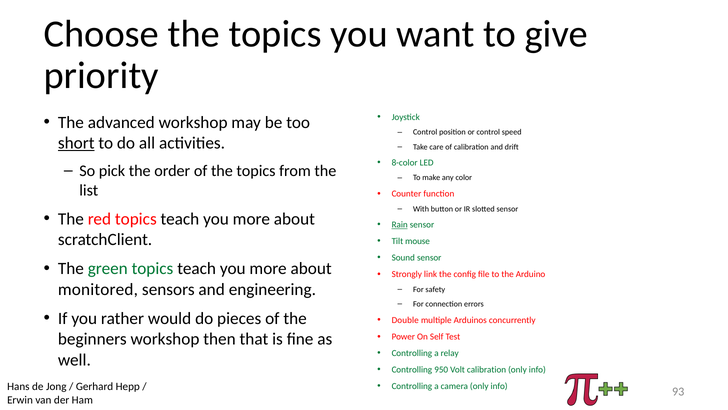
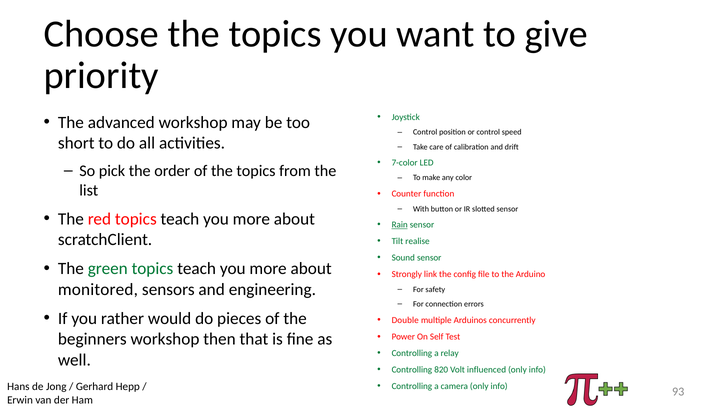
short underline: present -> none (76, 143)
8-color: 8-color -> 7-color (405, 163)
mouse: mouse -> realise (417, 241)
950: 950 -> 820 (441, 369)
Volt calibration: calibration -> influenced (486, 369)
